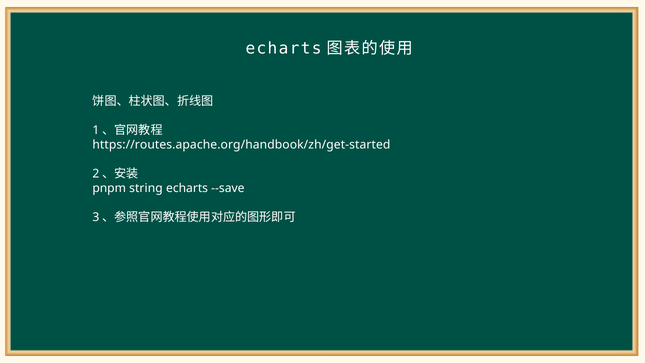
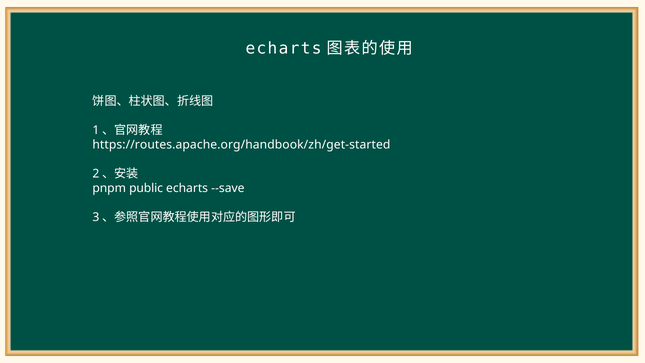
string: string -> public (146, 188)
